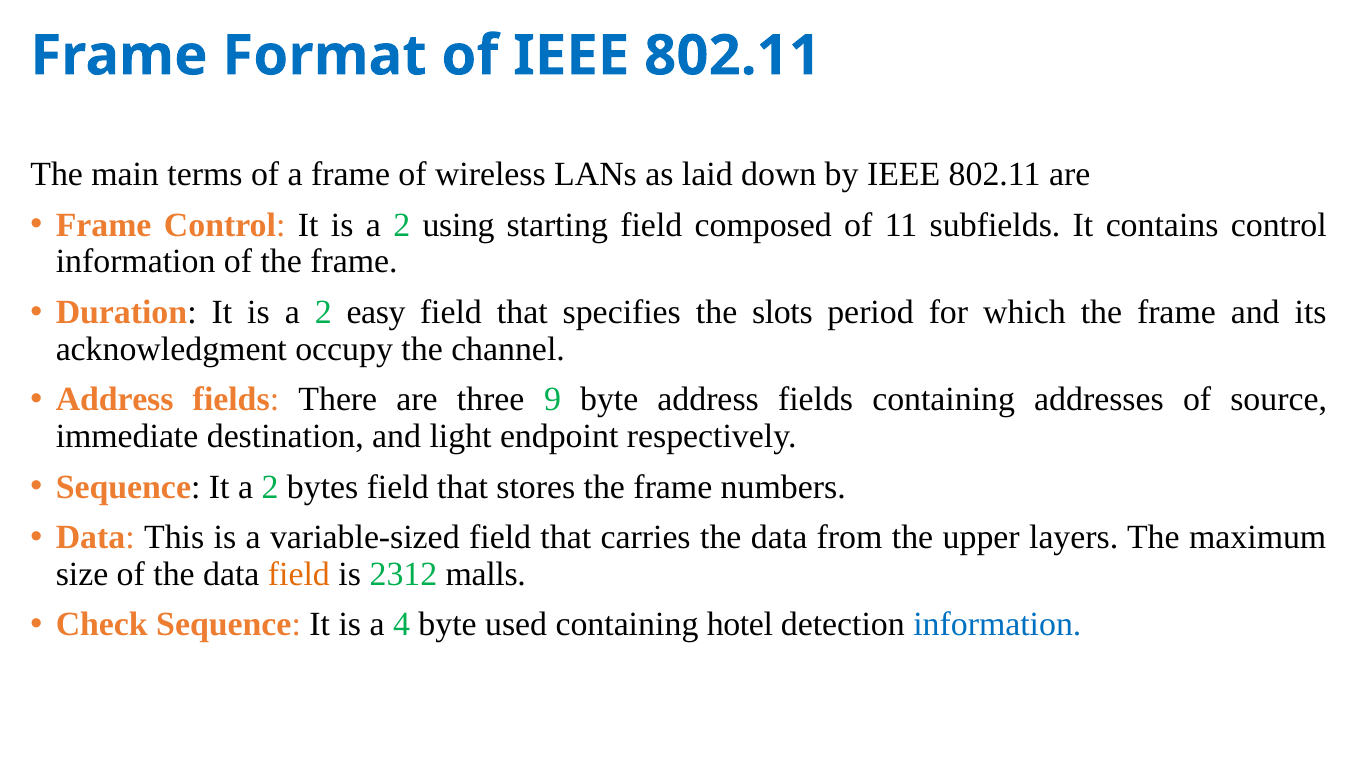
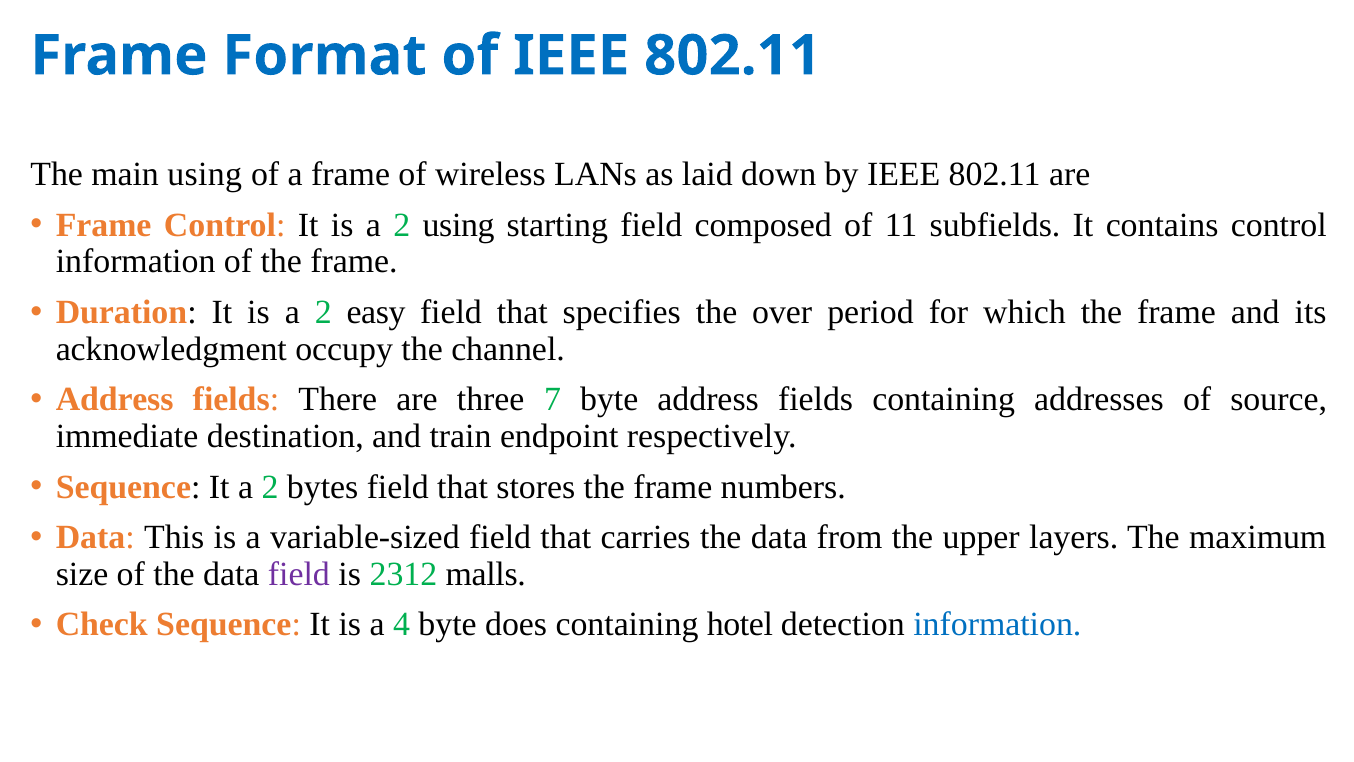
main terms: terms -> using (205, 174)
slots: slots -> over (782, 312)
9: 9 -> 7 (552, 399)
light: light -> train (461, 436)
field colour: orange -> purple (299, 574)
used: used -> does (516, 624)
